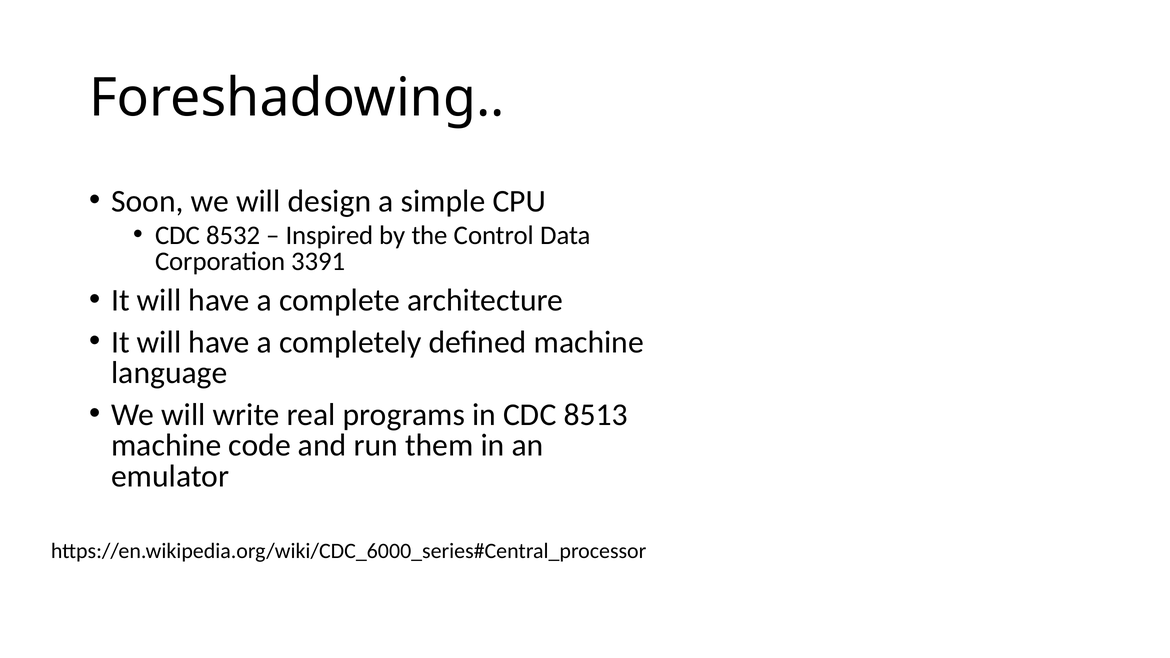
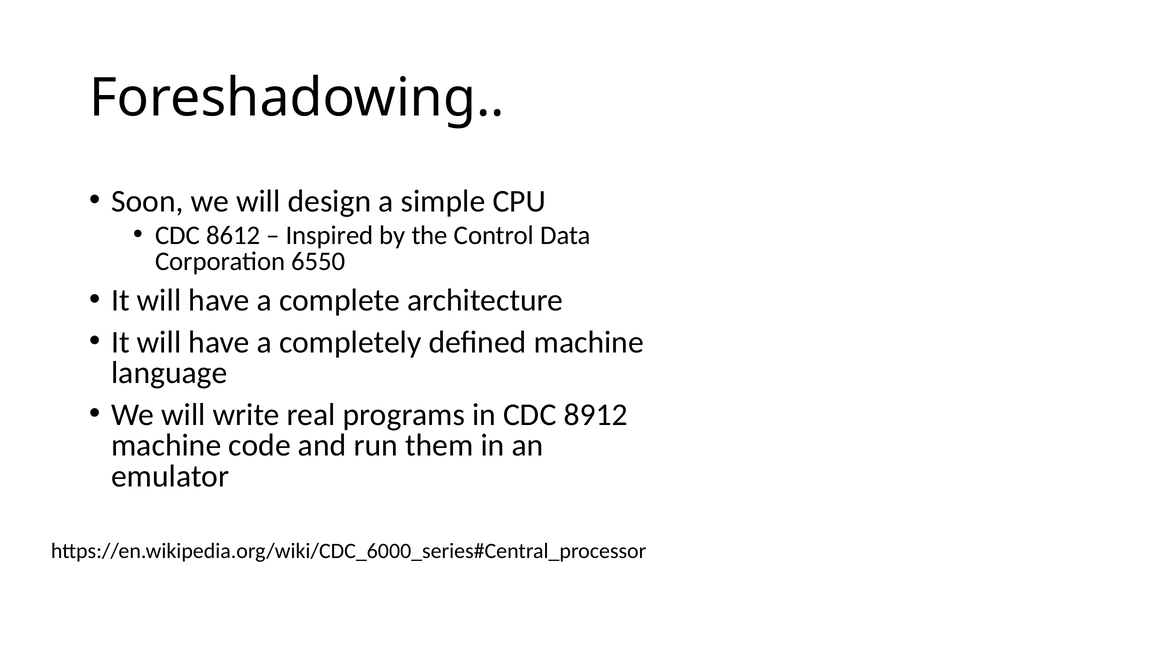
8532: 8532 -> 8612 (233, 235)
3391: 3391 -> 6550 (318, 261)
8513: 8513 -> 8912 (596, 415)
